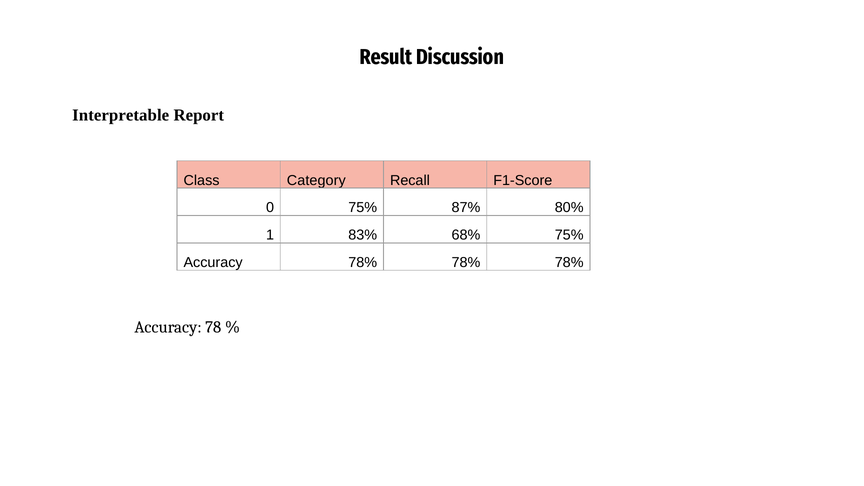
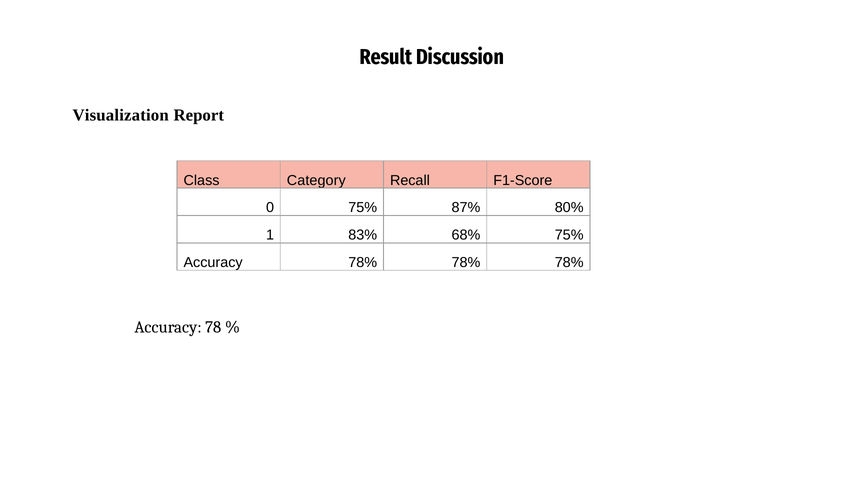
Interpretable: Interpretable -> Visualization (121, 115)
